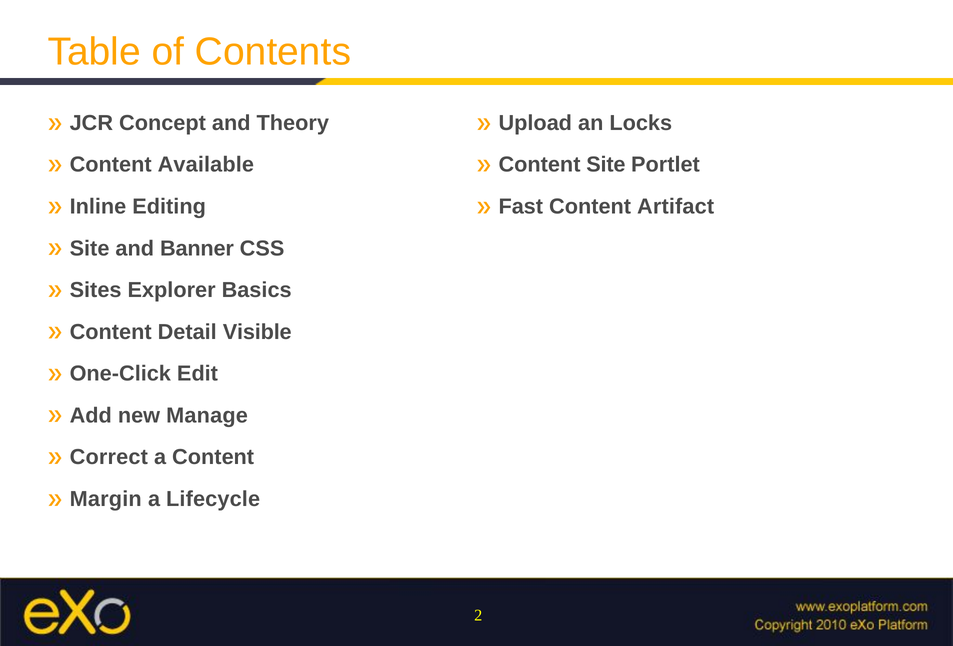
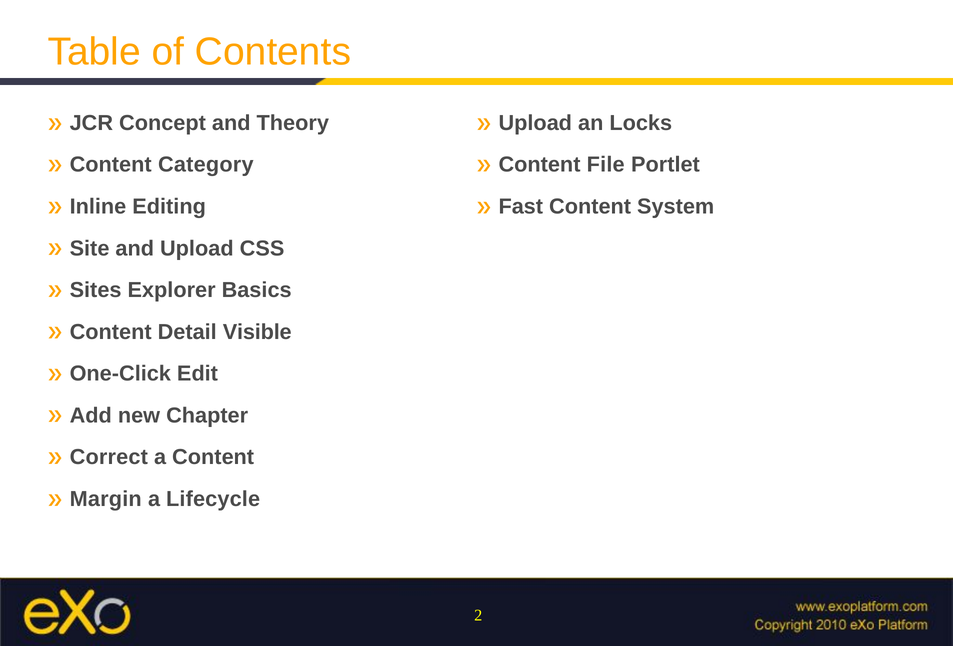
Available: Available -> Category (206, 165)
Content Site: Site -> File (606, 165)
Artifact: Artifact -> System (676, 206)
and Banner: Banner -> Upload (197, 248)
Manage: Manage -> Chapter (207, 415)
